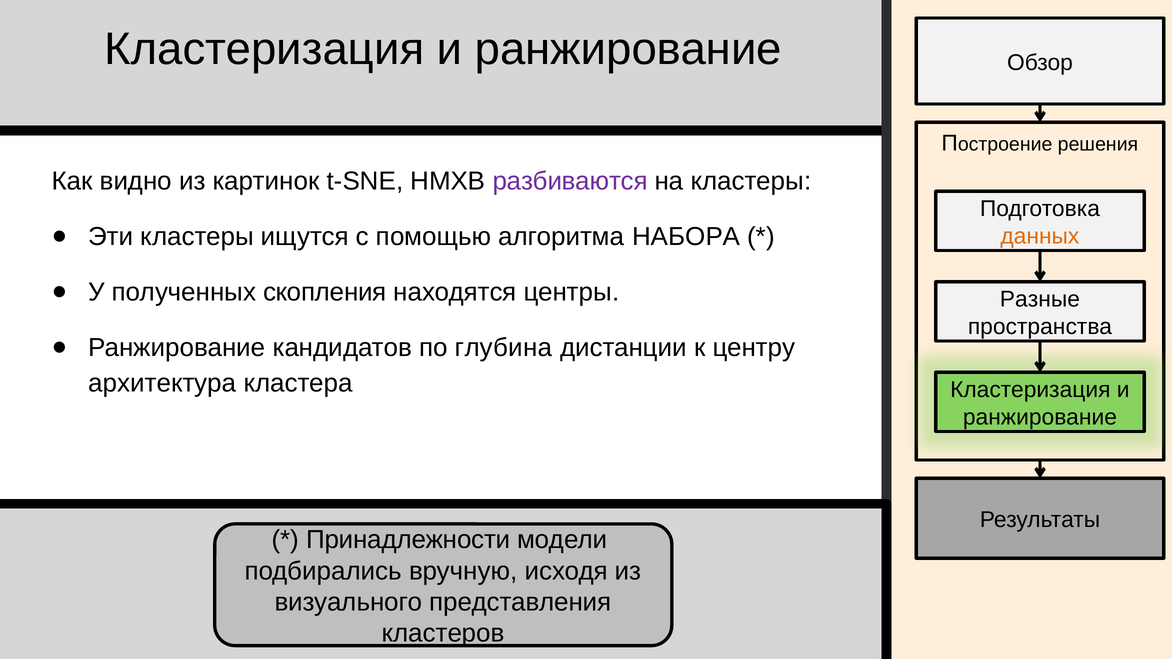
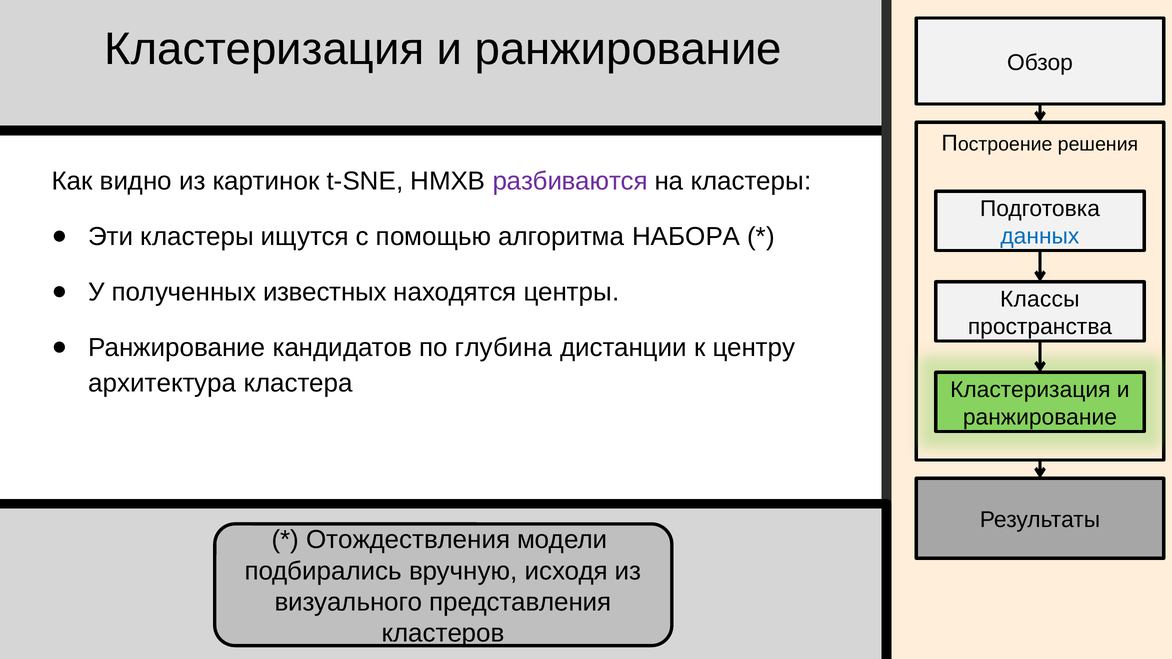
данных colour: orange -> blue (1040, 236)
скопления: скопления -> известных (325, 292)
Разные: Разные -> Классы (1040, 299)
Принадлежности: Принадлежности -> Отождествления (408, 540)
